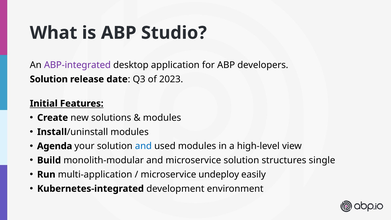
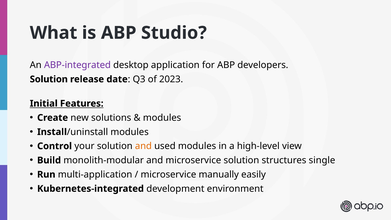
Agenda: Agenda -> Control (55, 146)
and colour: blue -> orange (143, 146)
undeploy: undeploy -> manually (219, 174)
